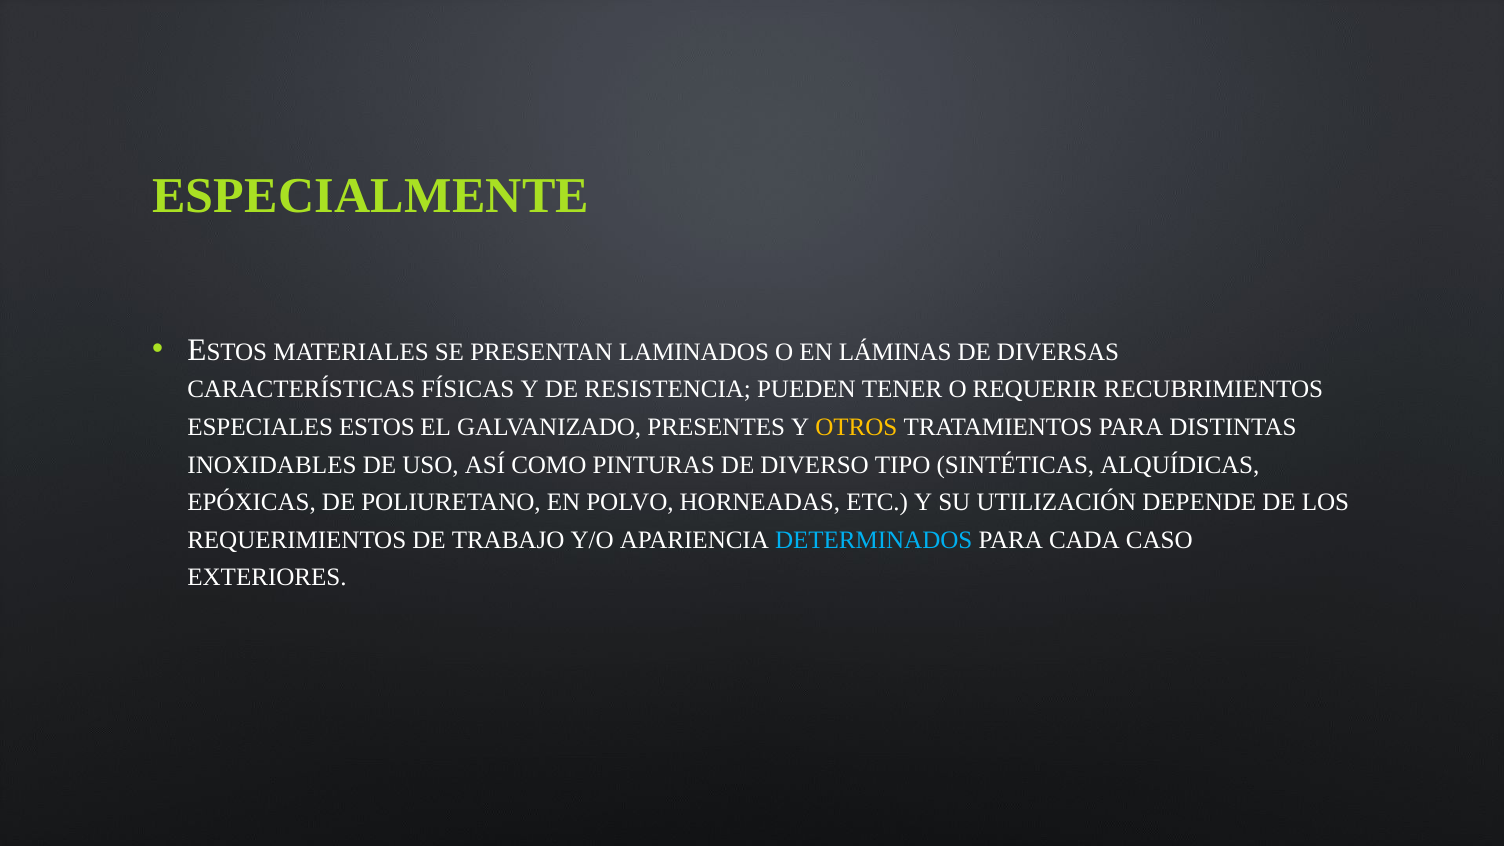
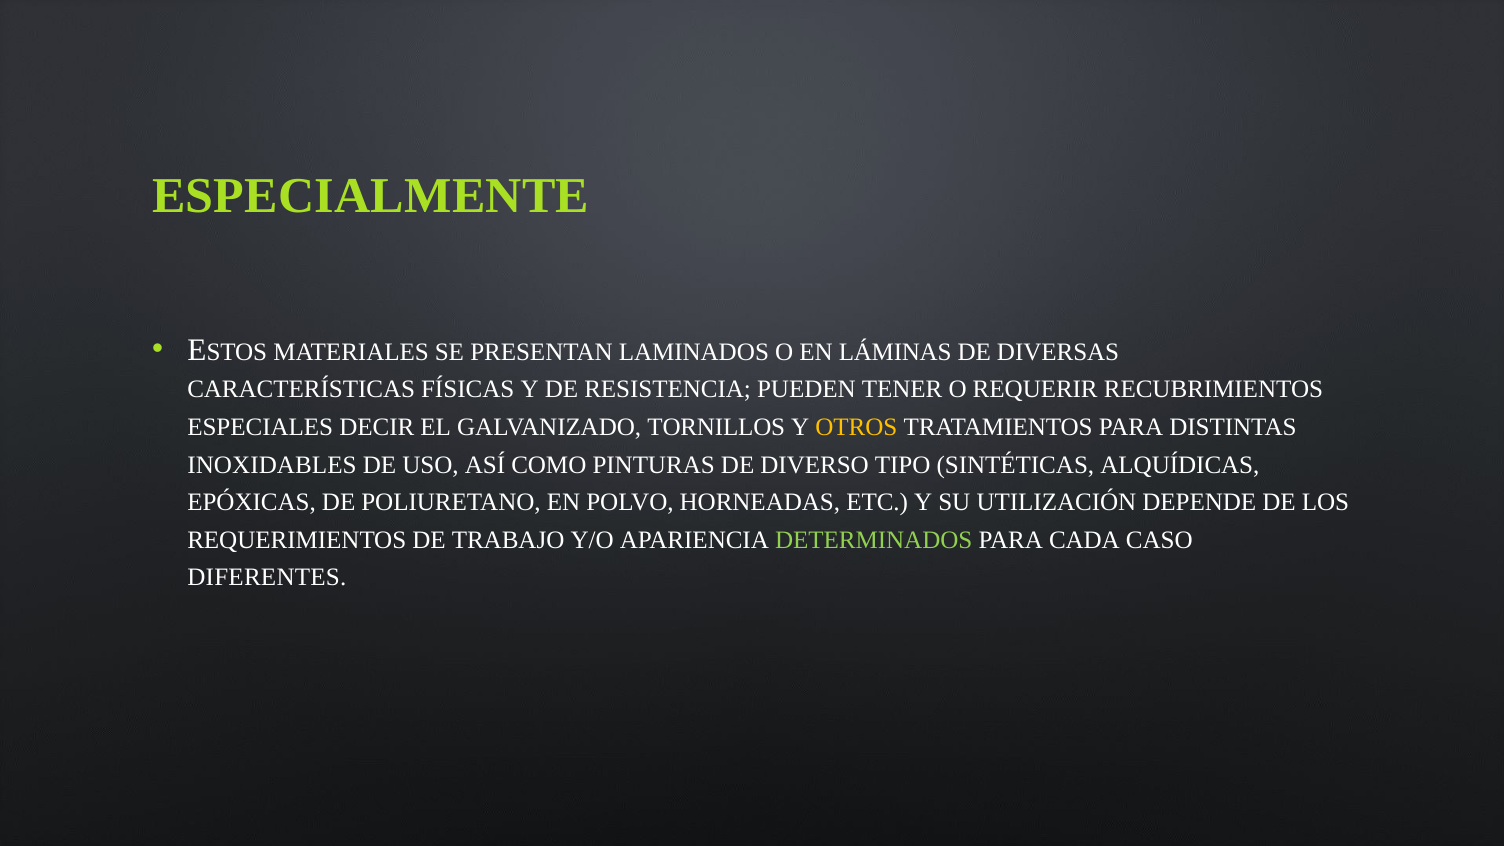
ESTOS: ESTOS -> DECIR (377, 427)
PRESENTES: PRESENTES -> TORNILLOS (716, 427)
DETERMINADOS colour: light blue -> light green (874, 540)
EXTERIORES: EXTERIORES -> DIFERENTES (267, 578)
